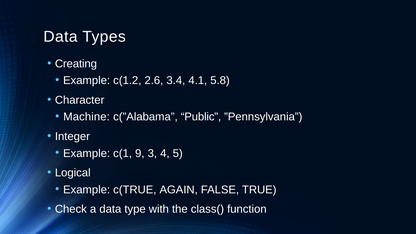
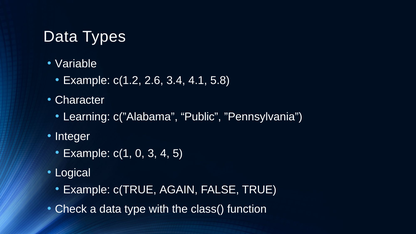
Creating: Creating -> Variable (76, 64)
Machine: Machine -> Learning (87, 117)
9: 9 -> 0 (140, 153)
